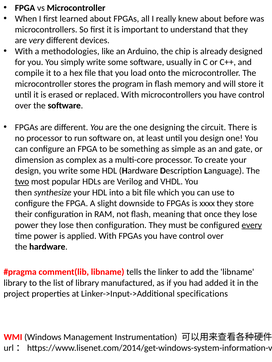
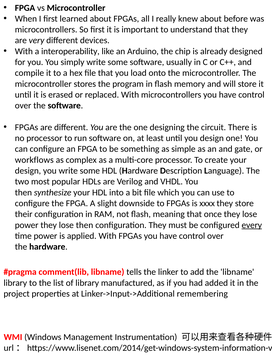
methodologies: methodologies -> interoperability (70, 51)
dimension: dimension -> workflows (34, 160)
two underline: present -> none (22, 182)
specifications: specifications -> remembering (202, 294)
